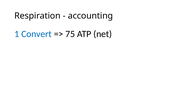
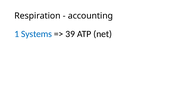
Convert: Convert -> Systems (37, 34)
75: 75 -> 39 (70, 34)
